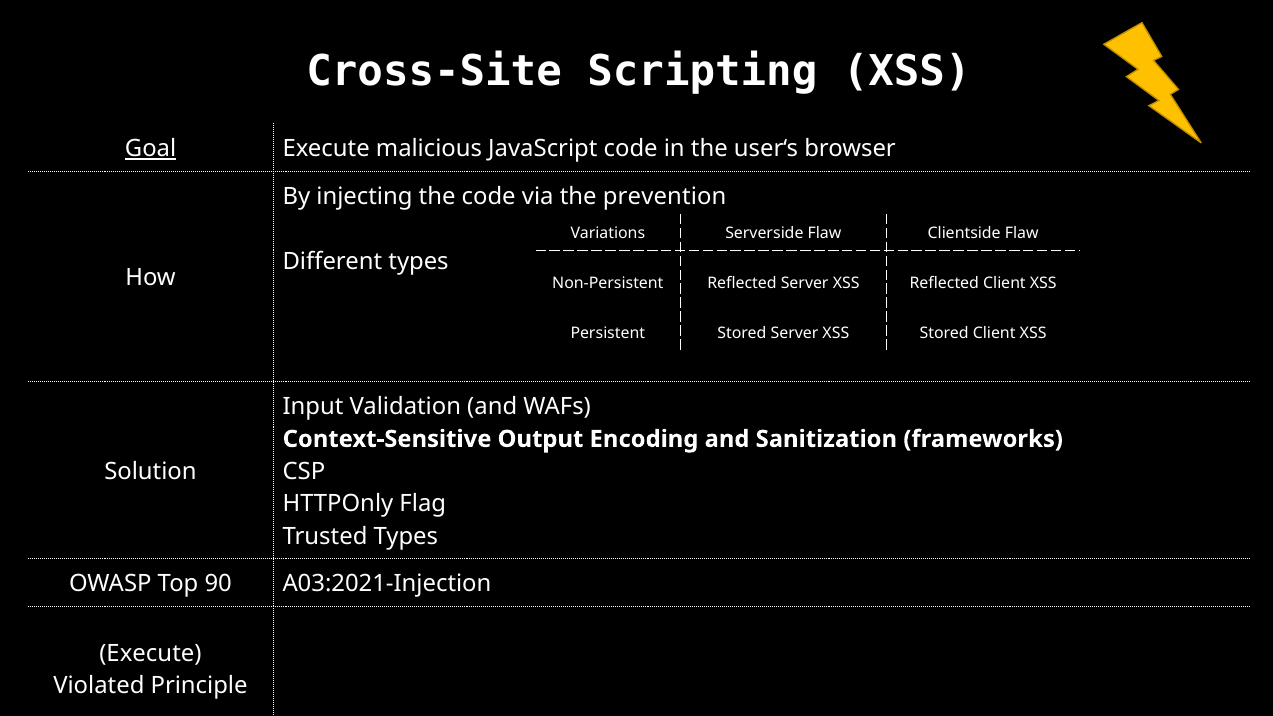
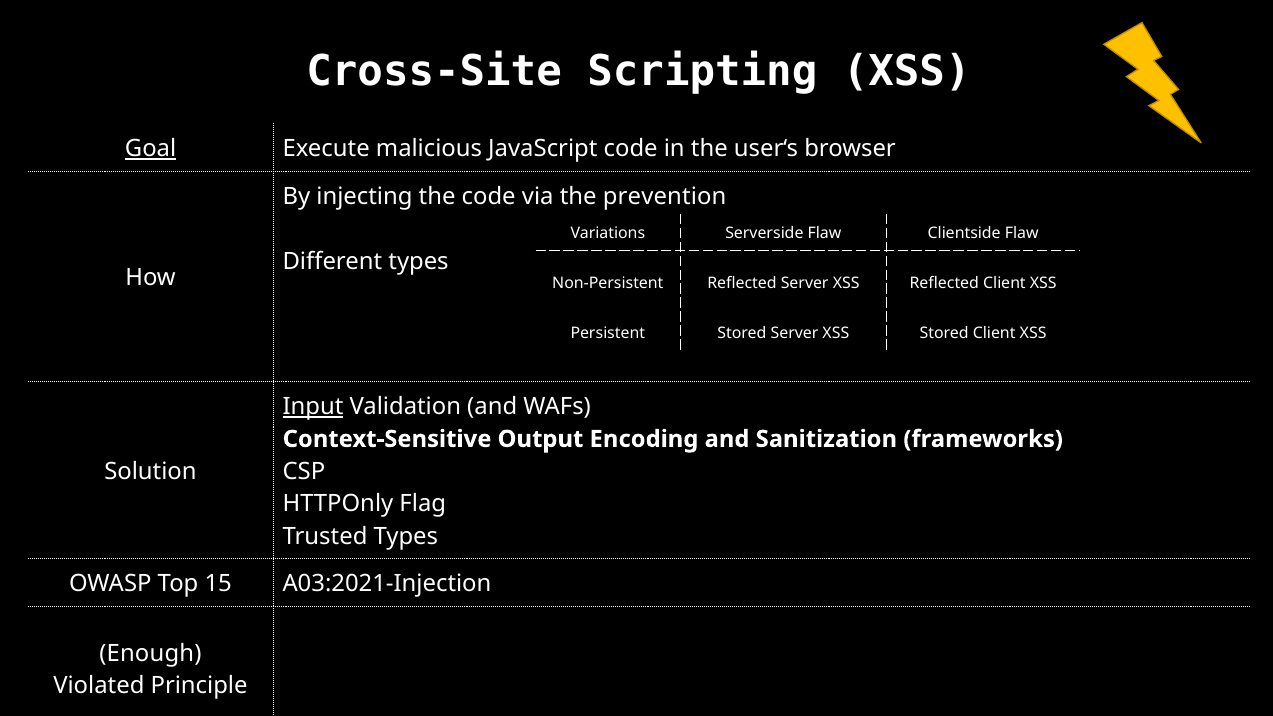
Input underline: none -> present (313, 407)
90: 90 -> 15 (218, 584)
Execute: Execute -> Enough (150, 654)
